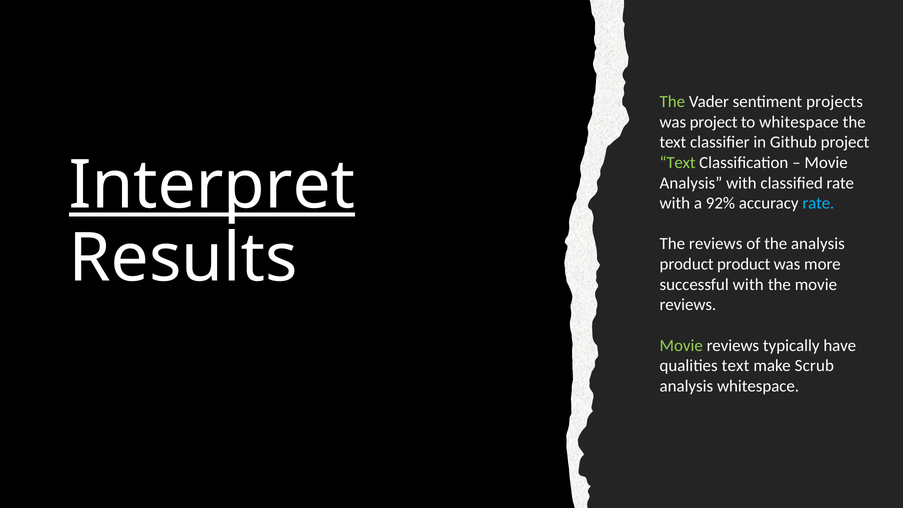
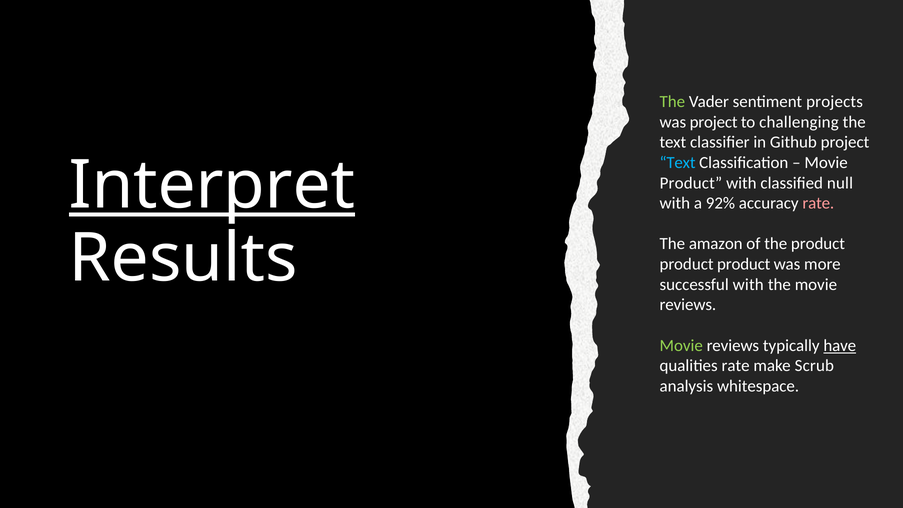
to whitespace: whitespace -> challenging (799, 122)
Text colour: light green -> light blue (678, 163)
Analysis: Analysis -> Product (691, 183)
classified rate: rate -> null (840, 183)
rate colour: light blue -> pink (818, 203)
The reviews: reviews -> amazon (716, 244)
the analysis: analysis -> product (818, 244)
have underline: none -> present (840, 345)
qualities text: text -> rate (736, 366)
